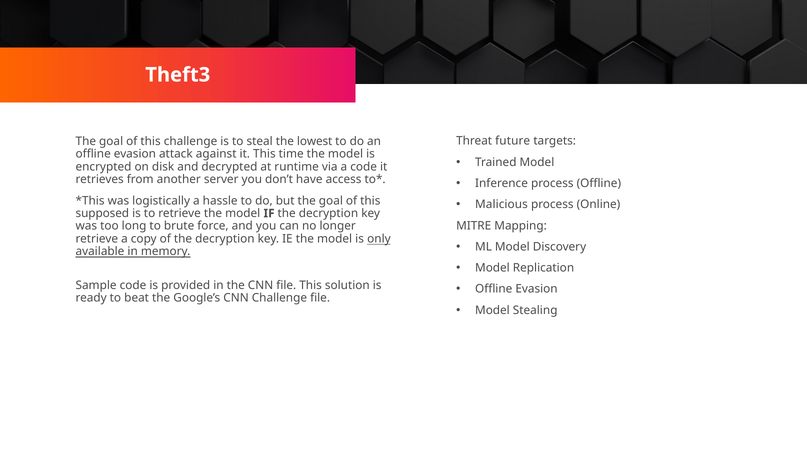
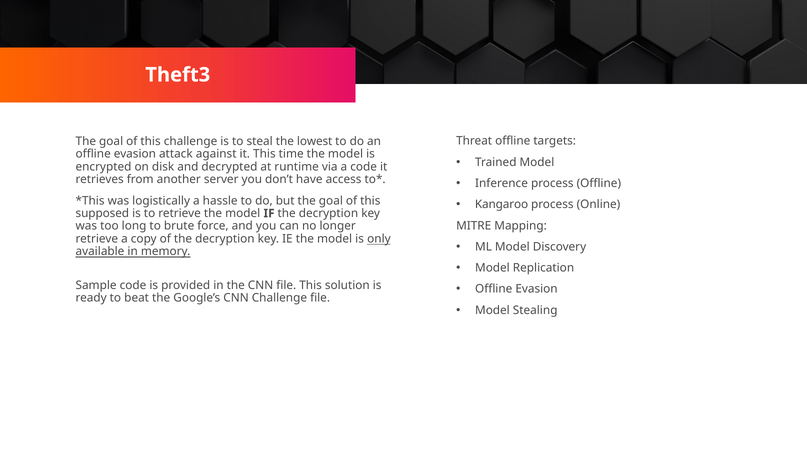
Threat future: future -> offline (513, 141)
Malicious: Malicious -> Kangaroo (502, 204)
